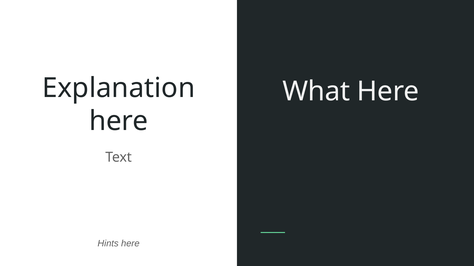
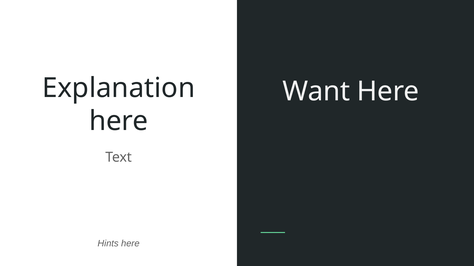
What: What -> Want (316, 92)
